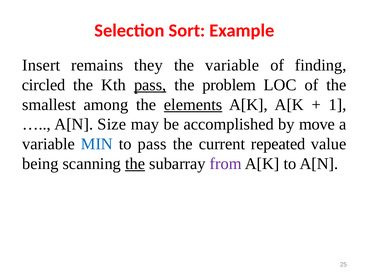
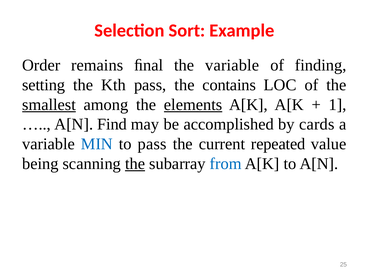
Insert: Insert -> Order (41, 65)
they: they -> ﬁnal (149, 65)
circled: circled -> setting (44, 85)
pass underline: present -> none (150, 85)
problem: problem -> contains (229, 85)
smallest underline: none -> present (49, 105)
Size: Size -> Find (112, 124)
move: move -> cards (317, 124)
from colour: purple -> blue (226, 164)
